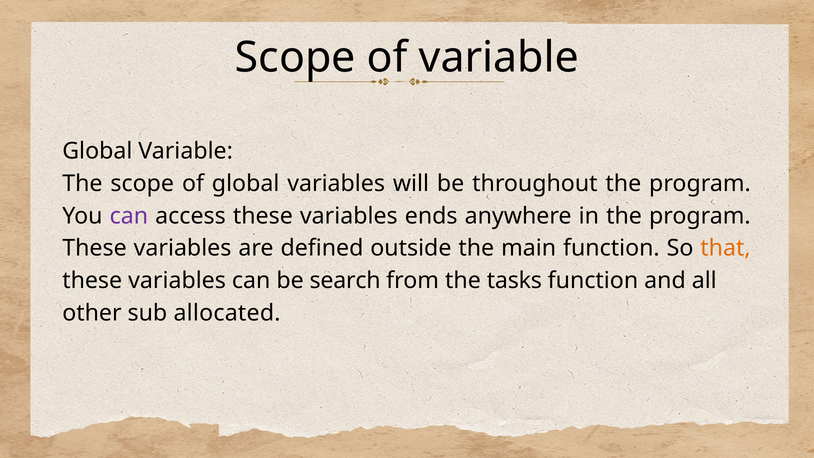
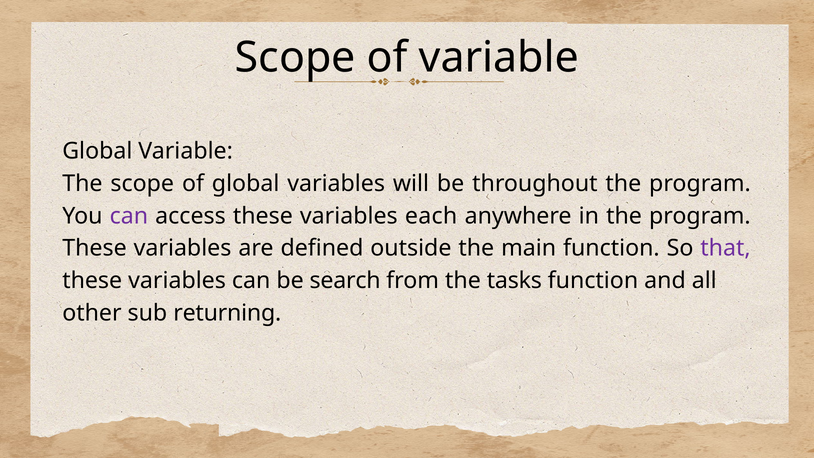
ends: ends -> each (431, 216)
that colour: orange -> purple (725, 248)
allocated: allocated -> returning (227, 313)
